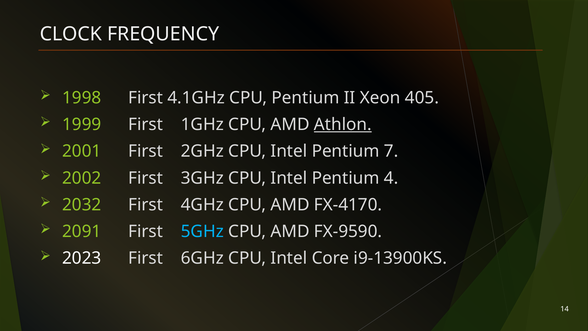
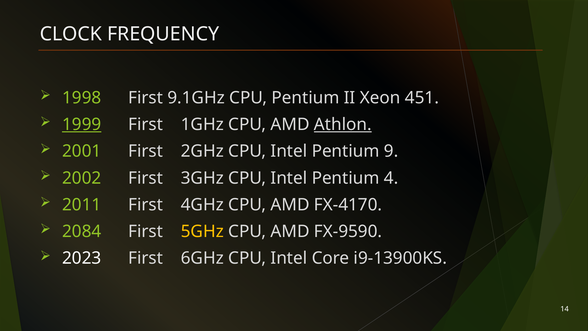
4.1GHz: 4.1GHz -> 9.1GHz (196, 98)
405: 405 -> 451 (422, 98)
1999 underline: none -> present (82, 124)
7: 7 -> 9 (391, 151)
2032: 2032 -> 2011 (82, 205)
2091: 2091 -> 2084 (82, 231)
5GHz colour: light blue -> yellow (202, 231)
